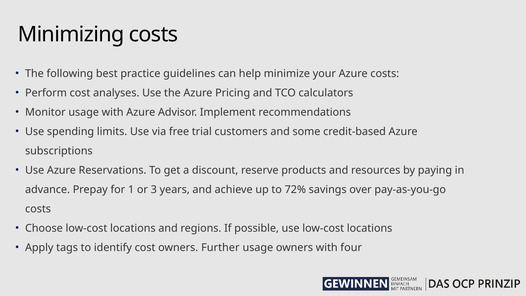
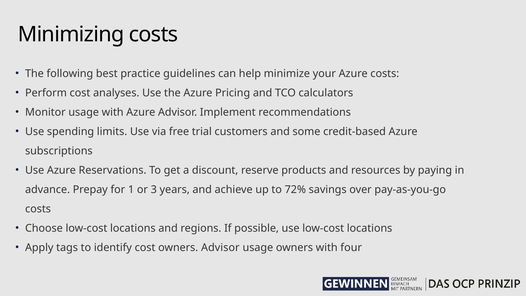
owners Further: Further -> Advisor (220, 247)
